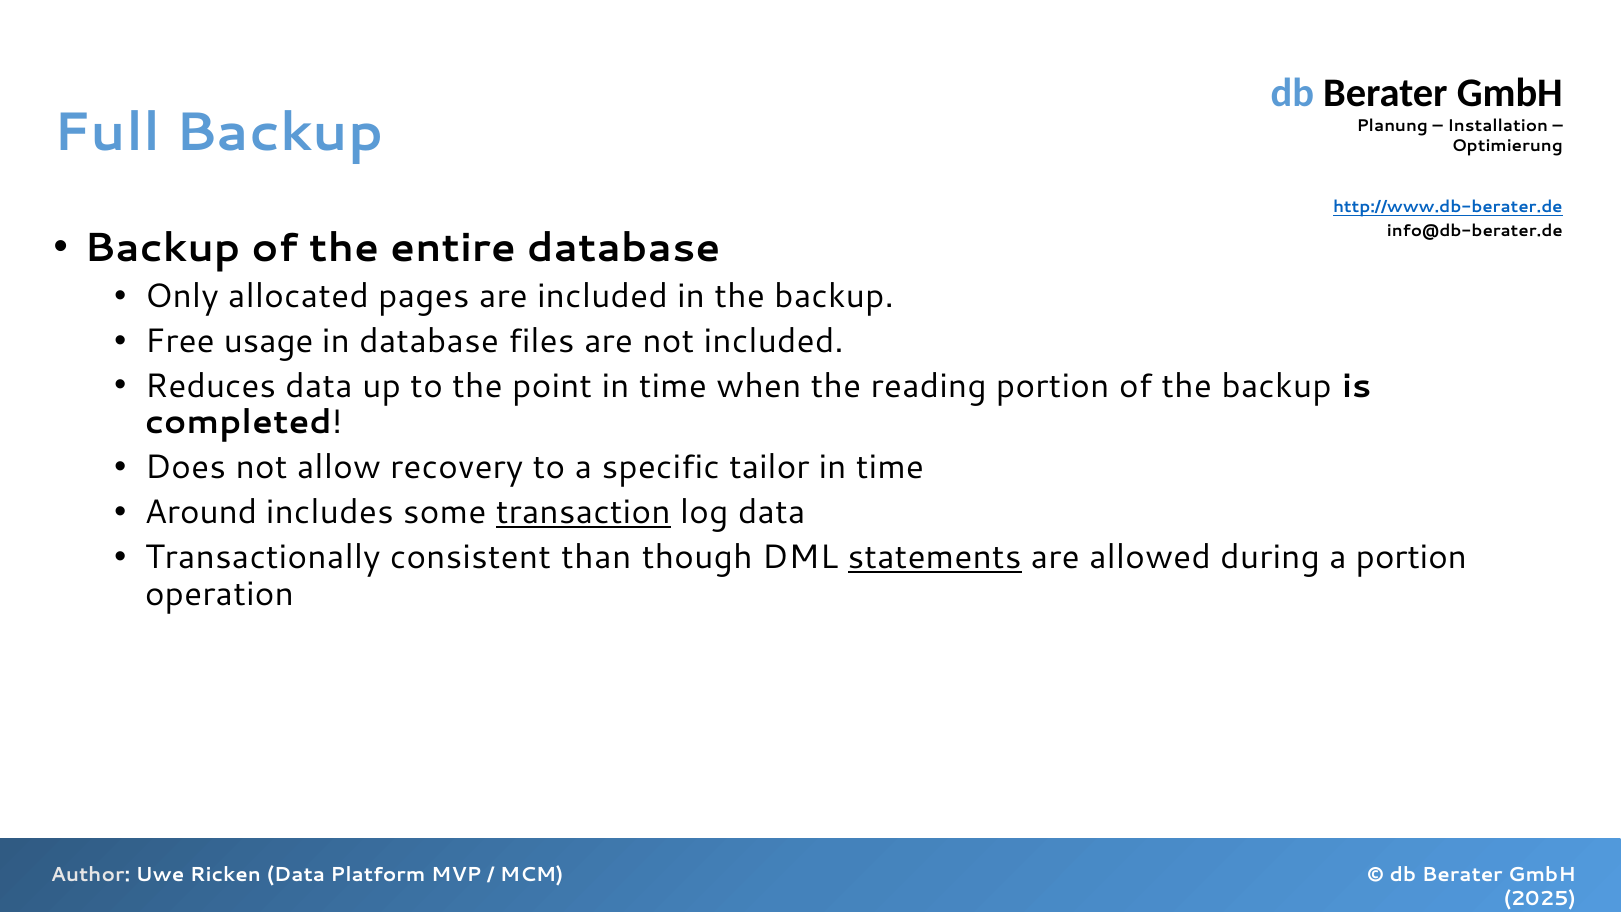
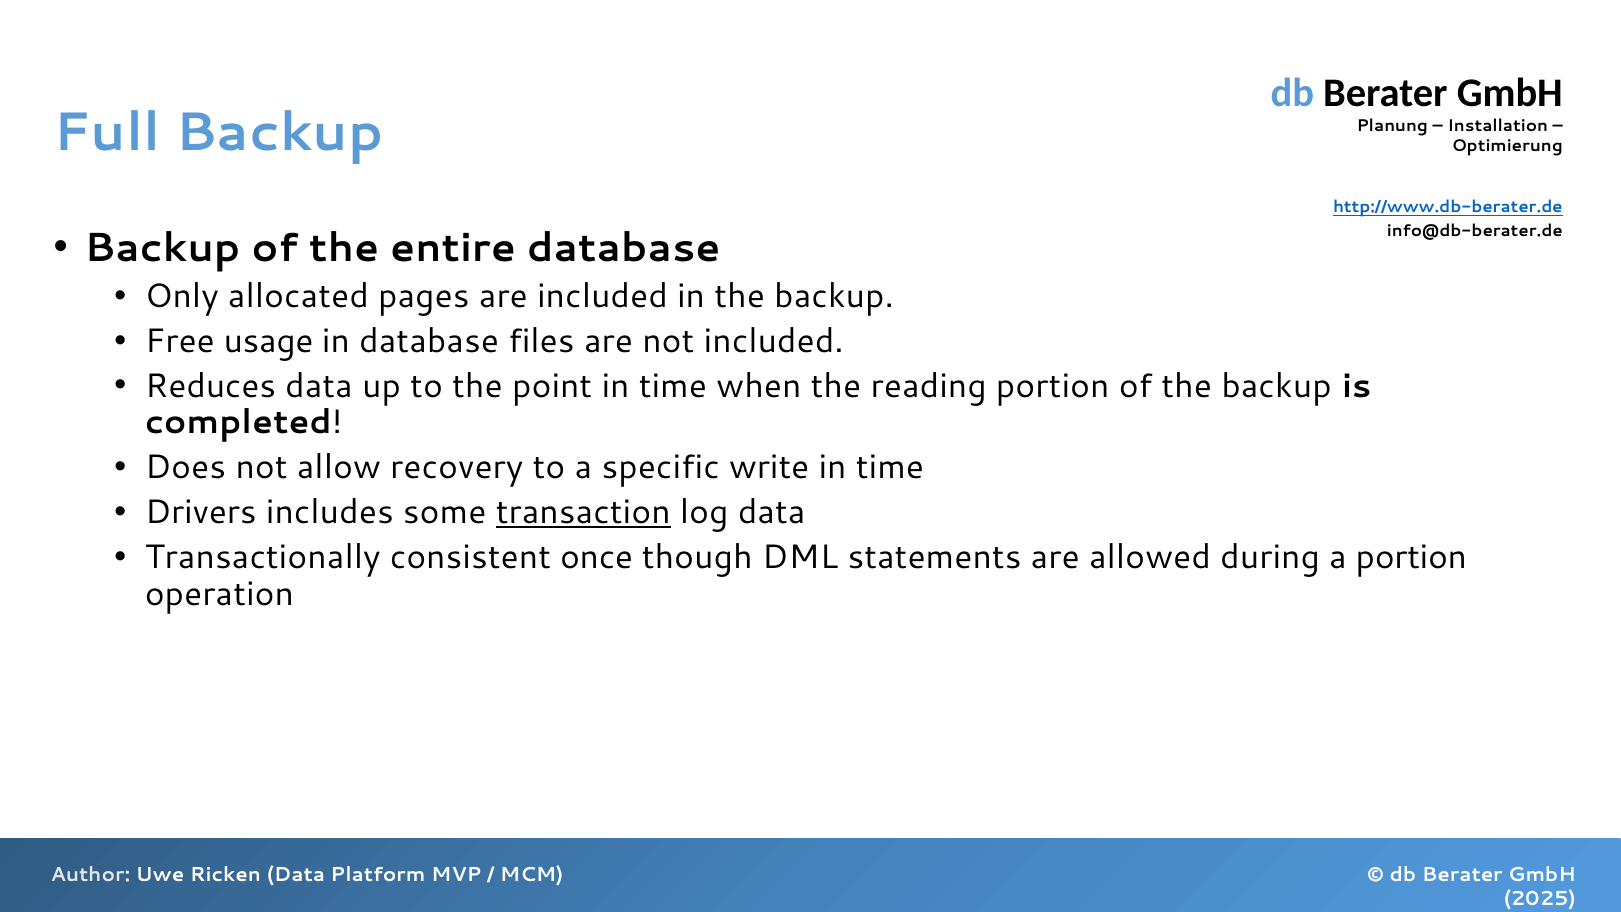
tailor: tailor -> write (769, 468)
Around: Around -> Drivers (201, 513)
than: than -> once (597, 557)
statements underline: present -> none (935, 557)
